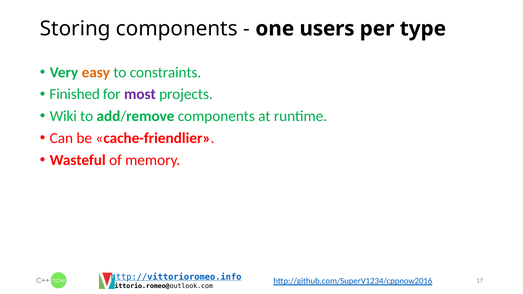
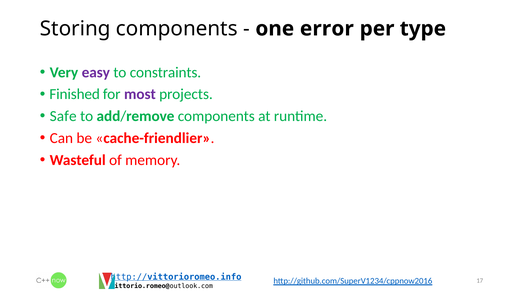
users: users -> error (327, 29)
easy colour: orange -> purple (96, 72)
Wiki: Wiki -> Safe (63, 116)
